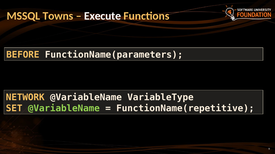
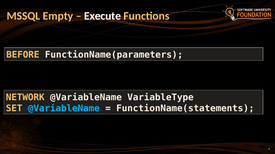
Towns: Towns -> Empty (58, 16)
@VariableName colour: light green -> light blue (64, 109)
FunctionName(repetitive: FunctionName(repetitive -> FunctionName(statements (185, 109)
